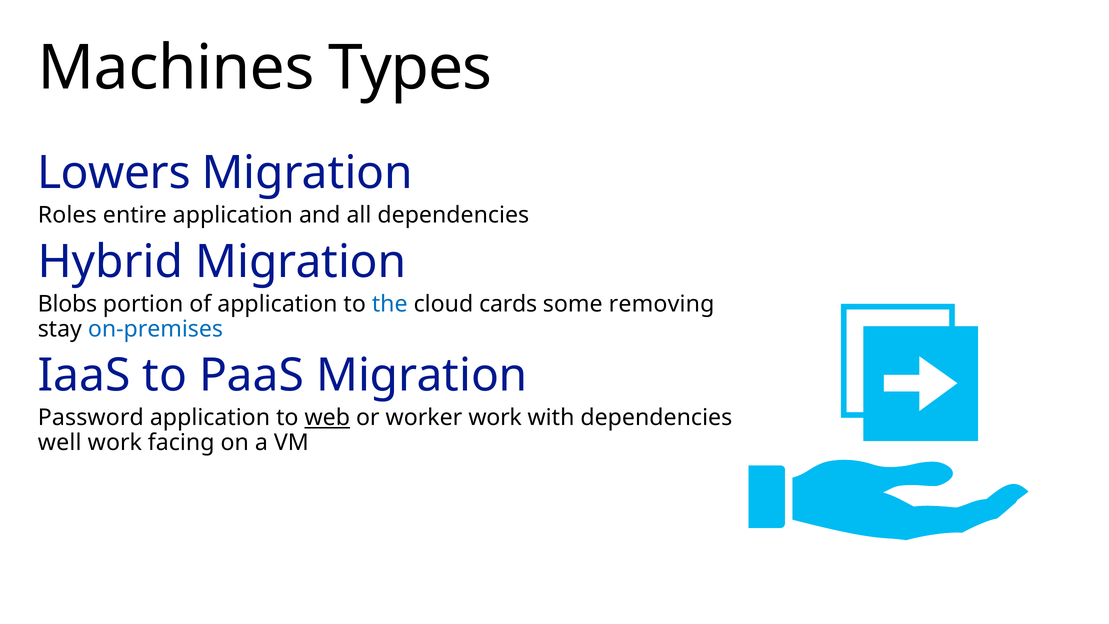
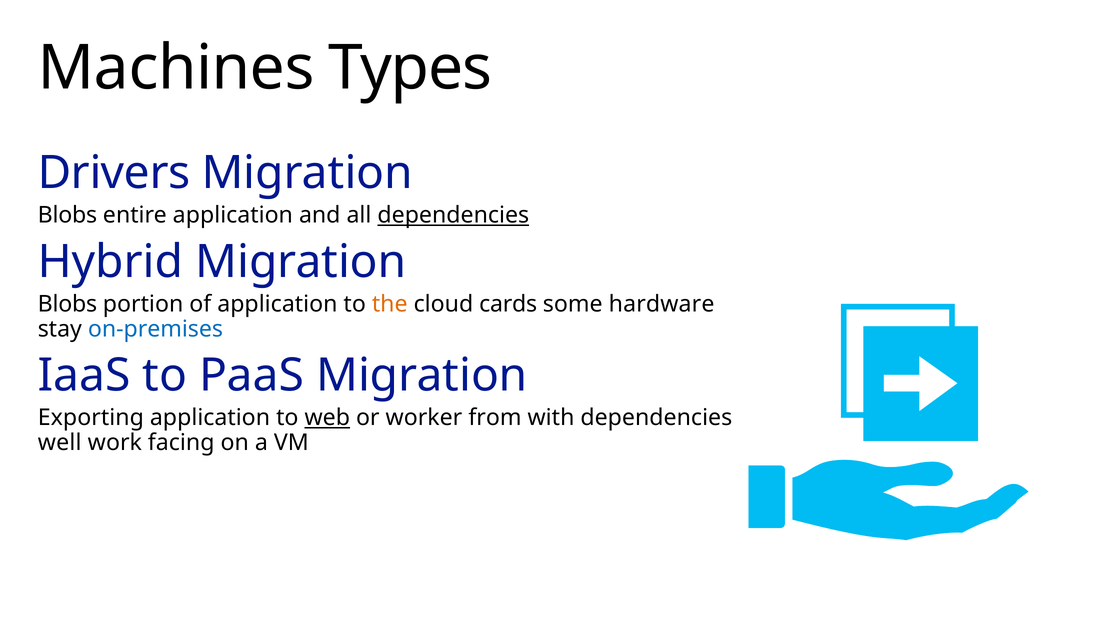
Lowers: Lowers -> Drivers (114, 173)
Roles: Roles -> Blobs (67, 215)
dependencies underline: none -> present (453, 215)
the colour: blue -> orange (390, 304)
removing: removing -> hardware (662, 304)
Password: Password -> Exporting (91, 418)
worker work: work -> from (495, 418)
